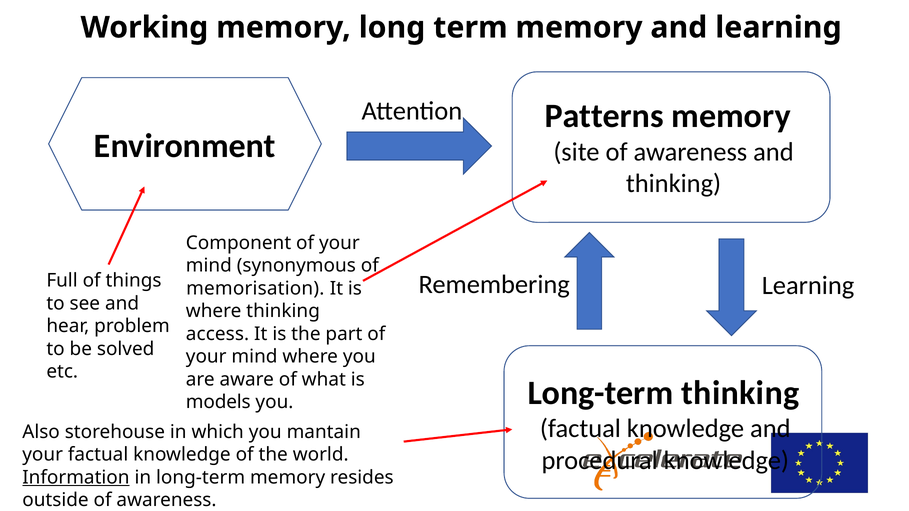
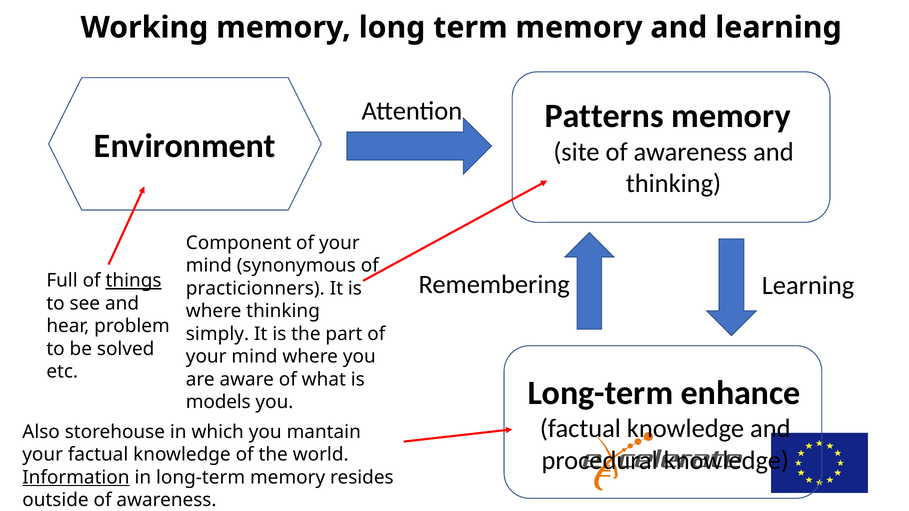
things underline: none -> present (134, 281)
memorisation: memorisation -> practicionners (255, 289)
access: access -> simply (218, 334)
Long-term thinking: thinking -> enhance (741, 393)
